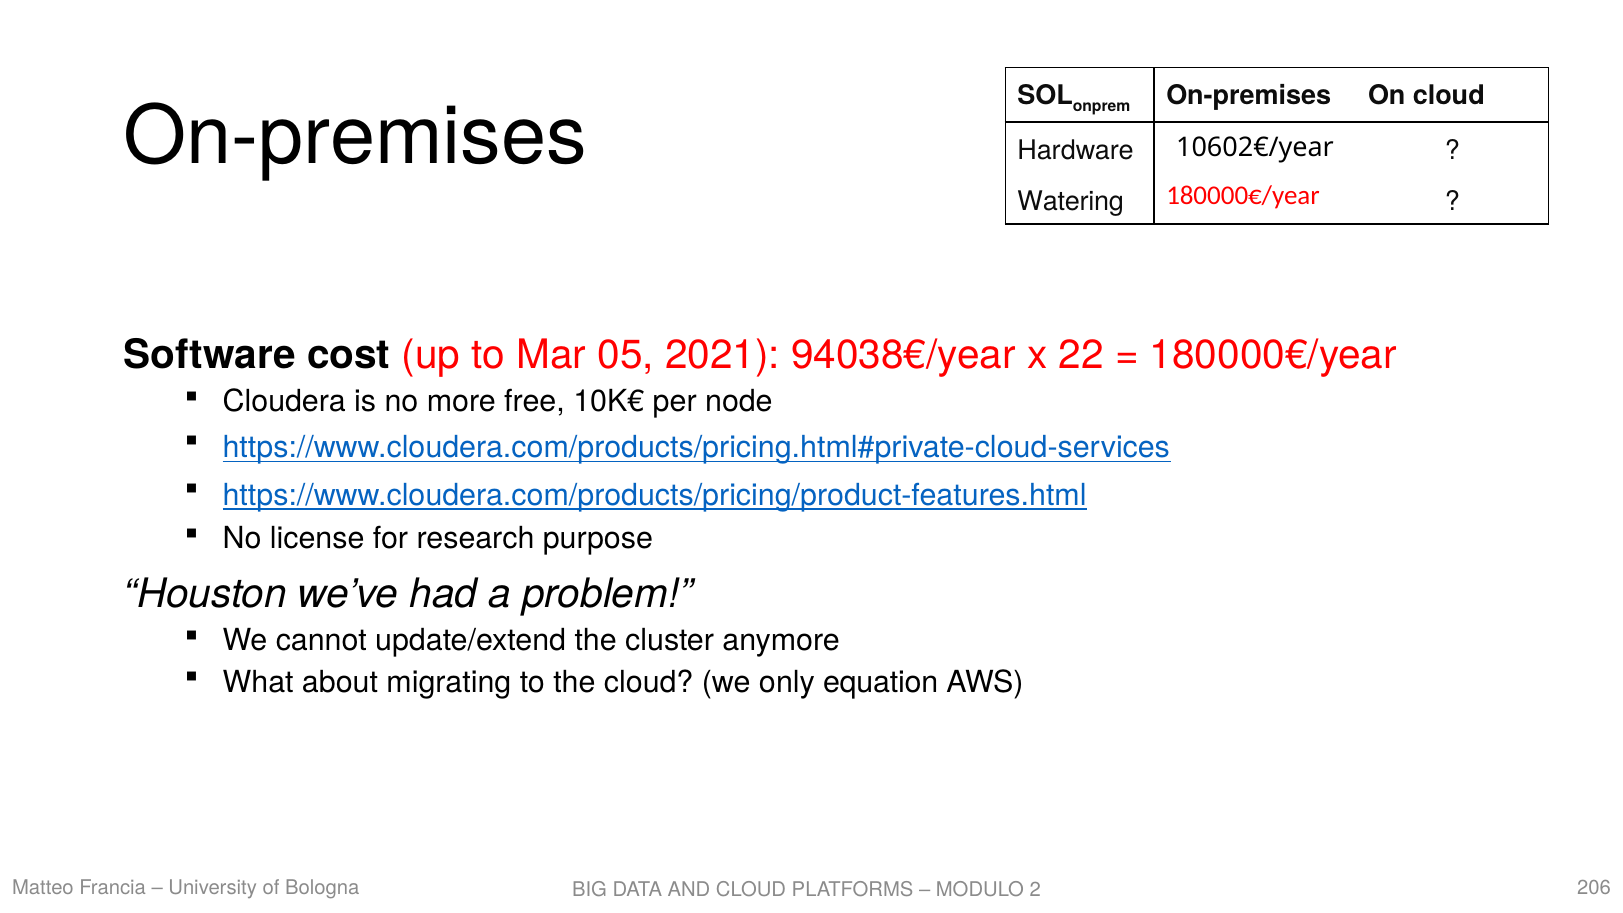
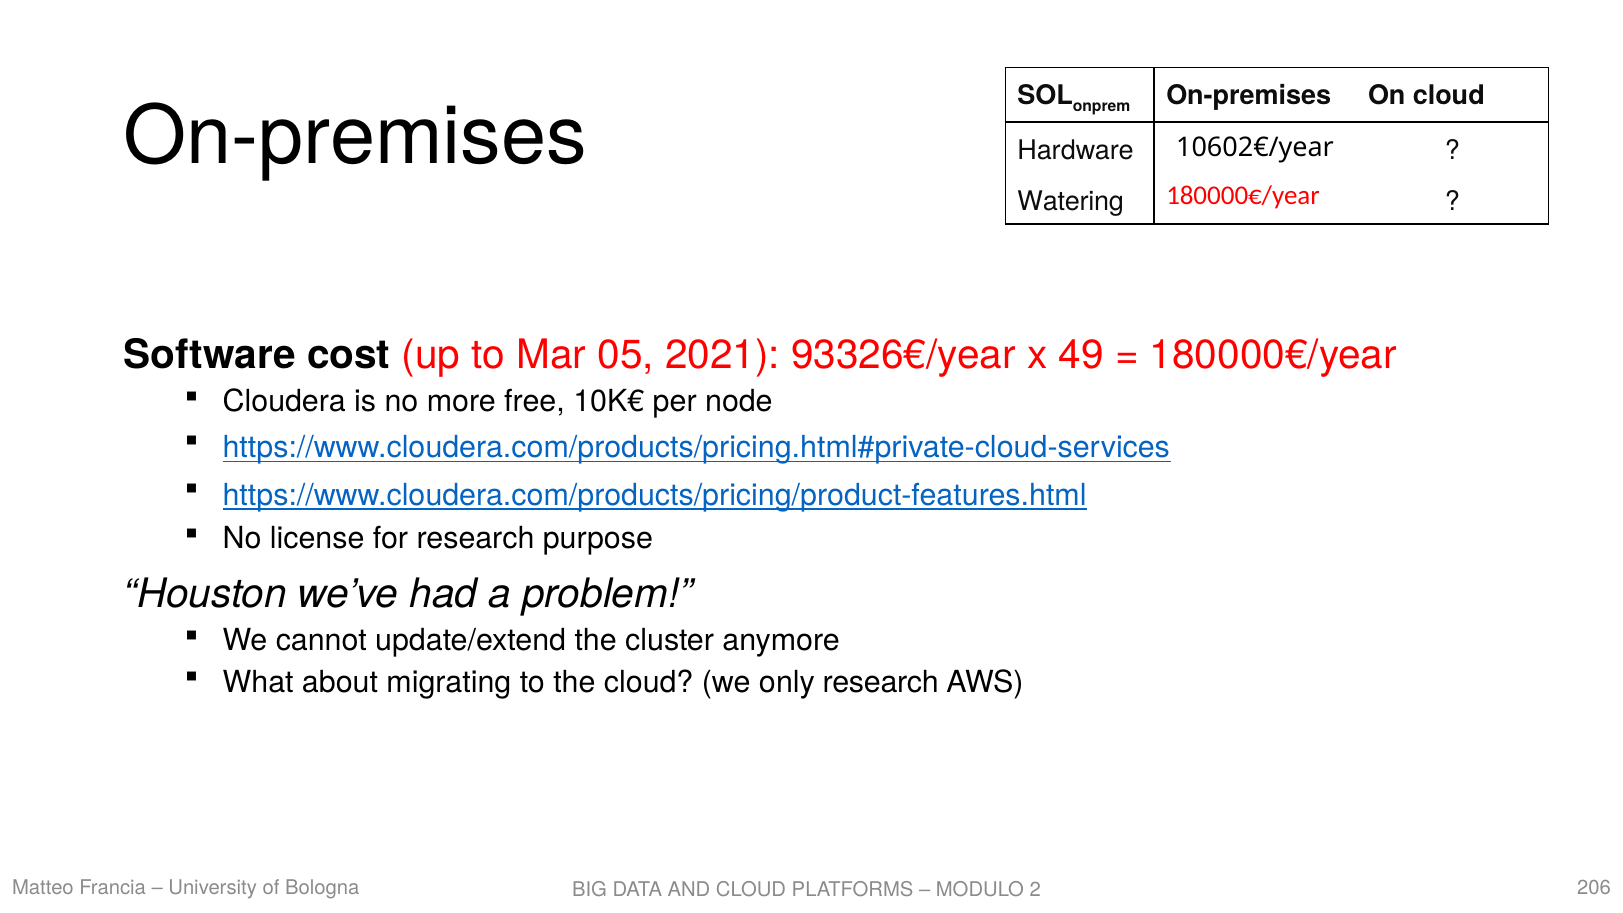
94038€/year: 94038€/year -> 93326€/year (904, 355)
22: 22 -> 49 (1081, 355)
only equation: equation -> research (881, 682)
